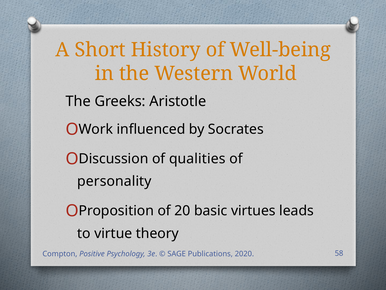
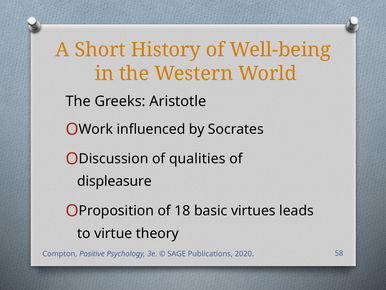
personality: personality -> displeasure (114, 181)
20: 20 -> 18 (182, 210)
